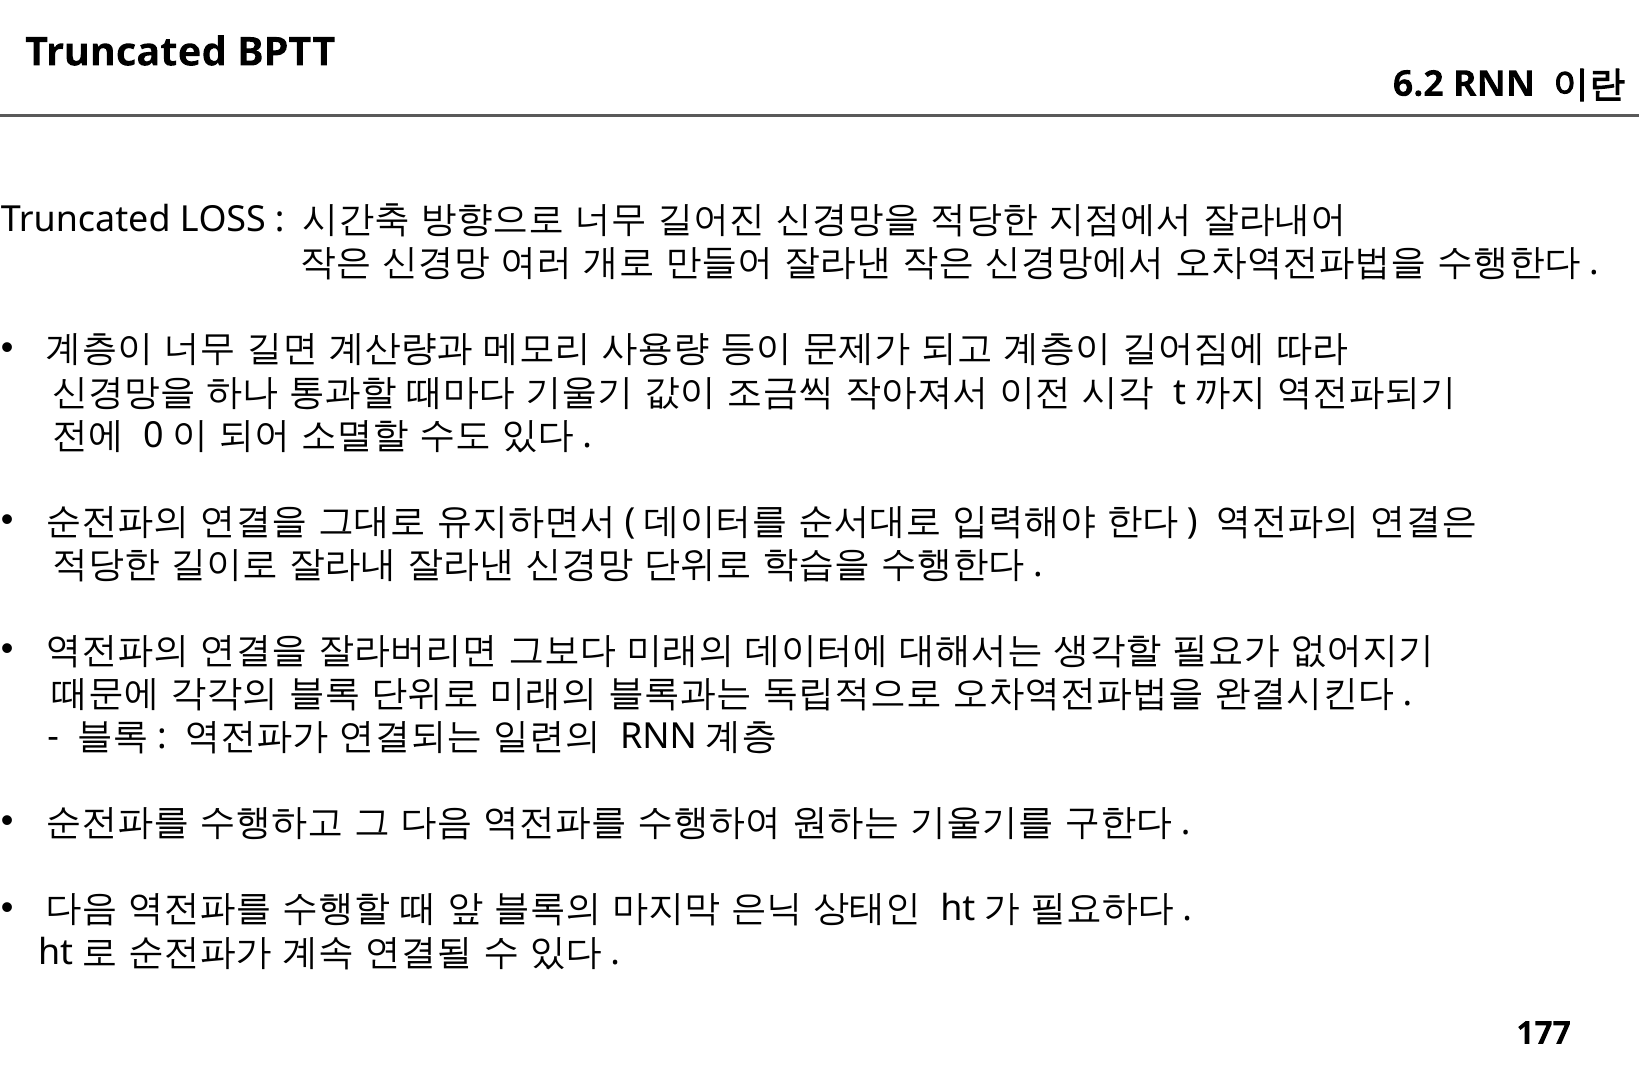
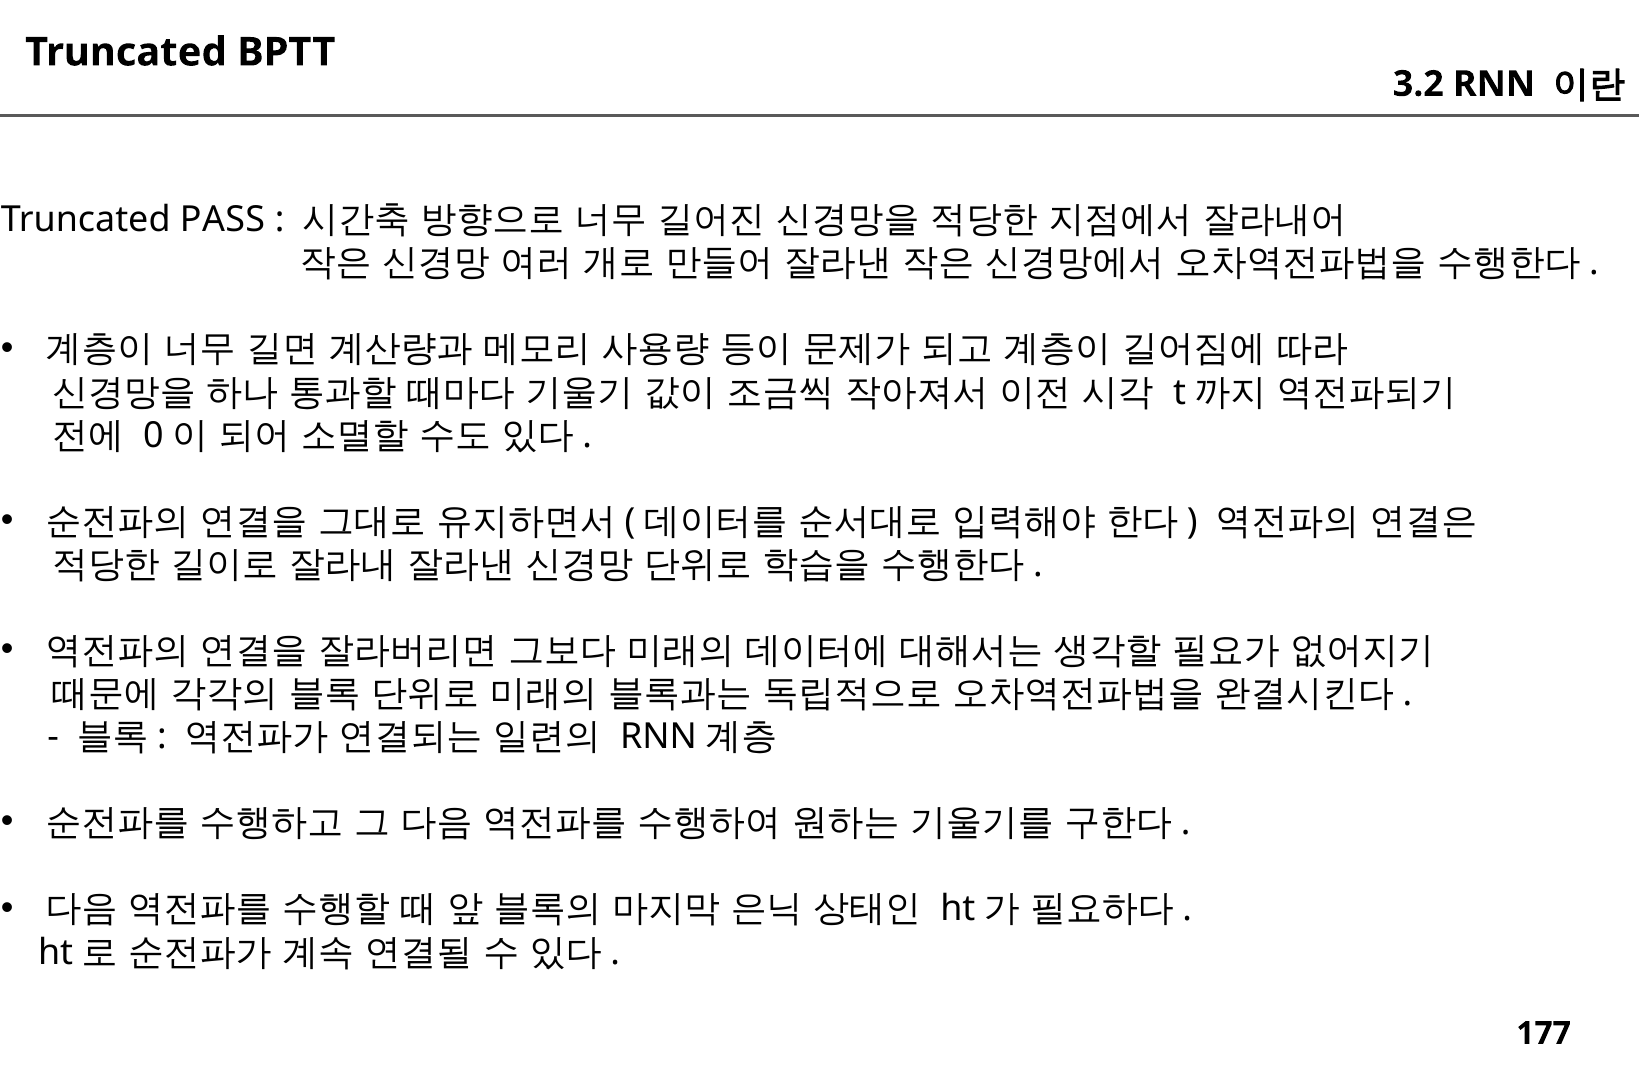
6.2: 6.2 -> 3.2 (1418, 84)
LOSS: LOSS -> PASS (223, 220)
